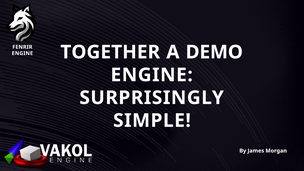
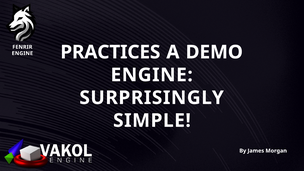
TOGETHER: TOGETHER -> PRACTICES (110, 52)
